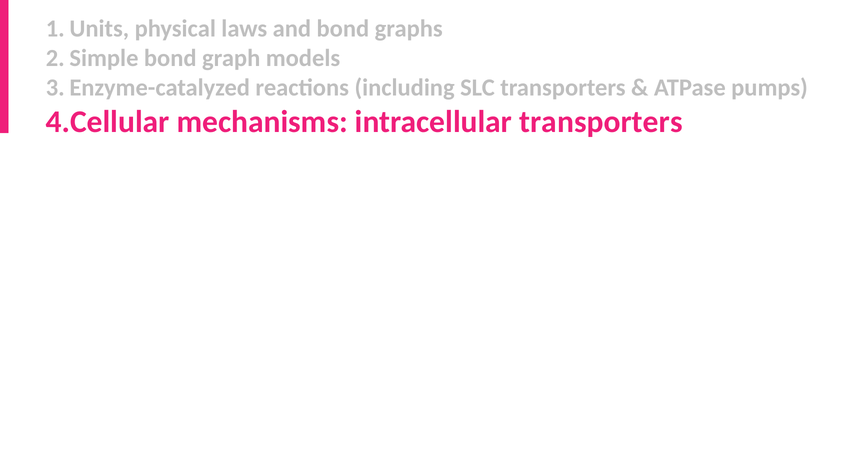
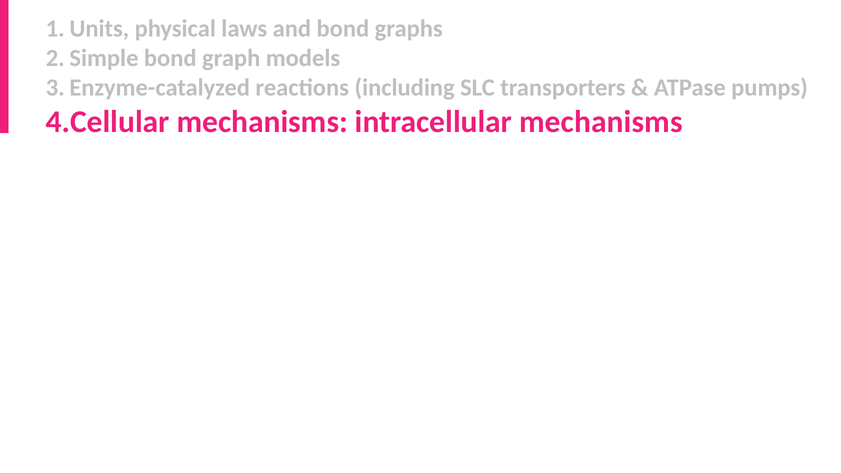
intracellular transporters: transporters -> mechanisms (601, 122)
